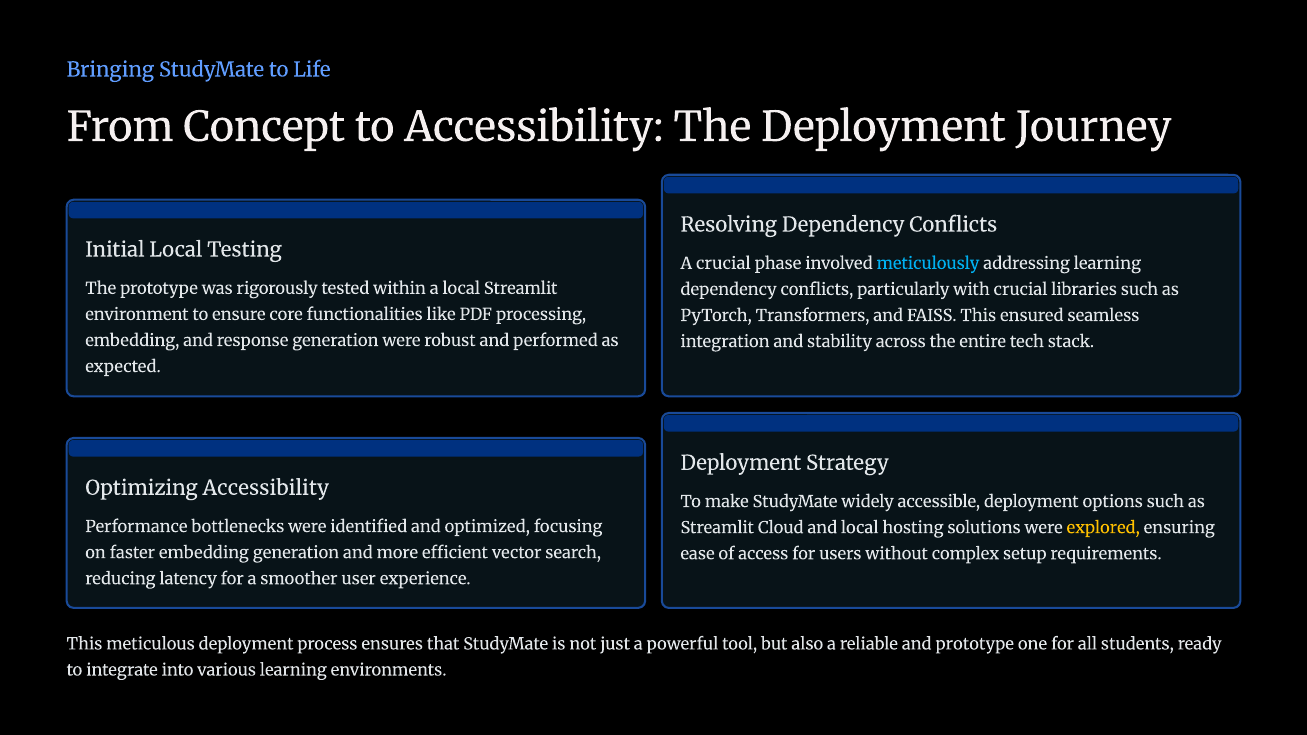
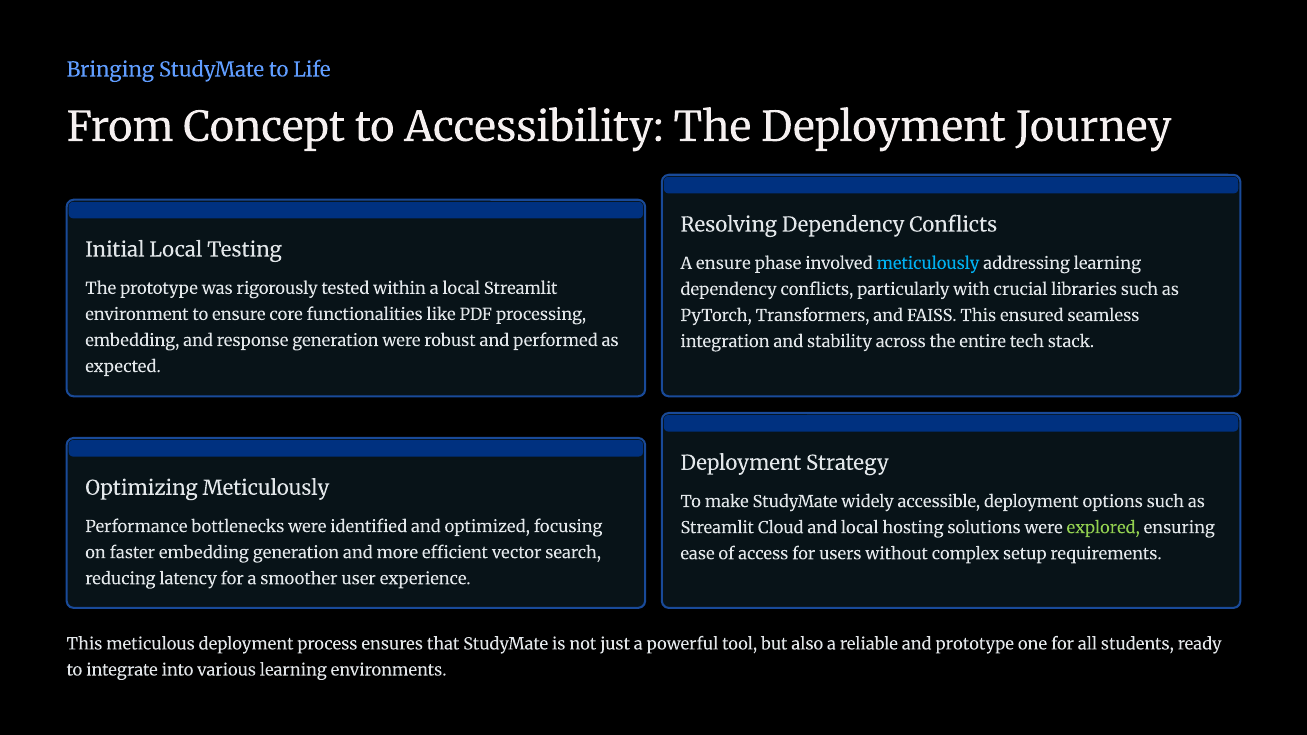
A crucial: crucial -> ensure (723, 264)
Optimizing Accessibility: Accessibility -> Meticulously (266, 488)
explored colour: yellow -> light green (1103, 528)
